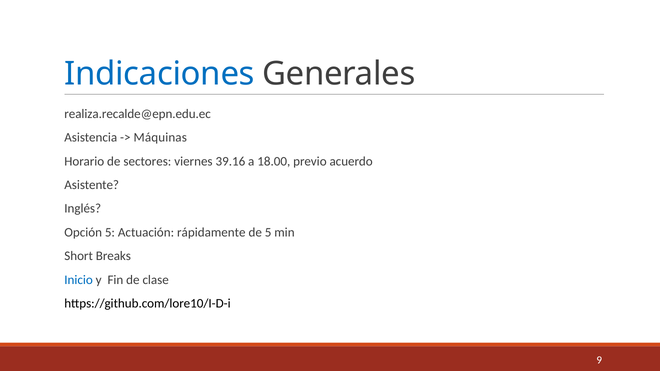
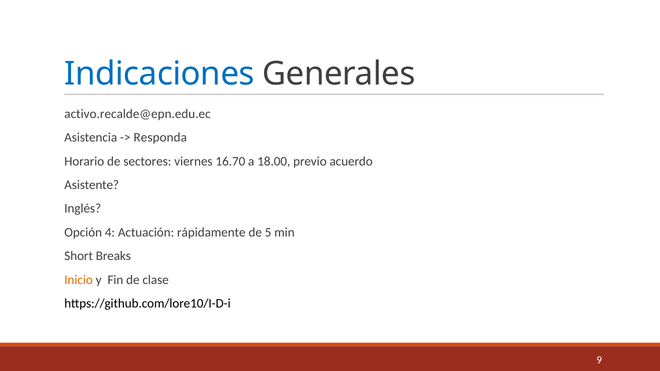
realiza.recalde@epn.edu.ec: realiza.recalde@epn.edu.ec -> activo.recalde@epn.edu.ec (138, 114)
Máquinas: Máquinas -> Responda (160, 138)
39.16: 39.16 -> 16.70 (230, 161)
Opción 5: 5 -> 4 (110, 233)
Inicio colour: blue -> orange (79, 280)
